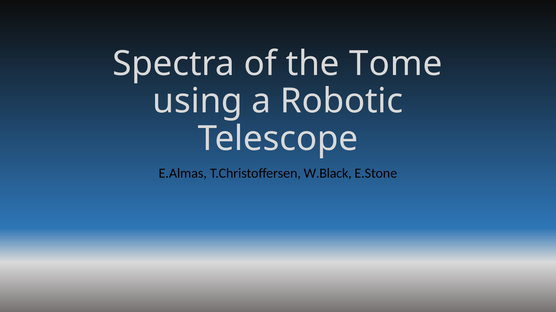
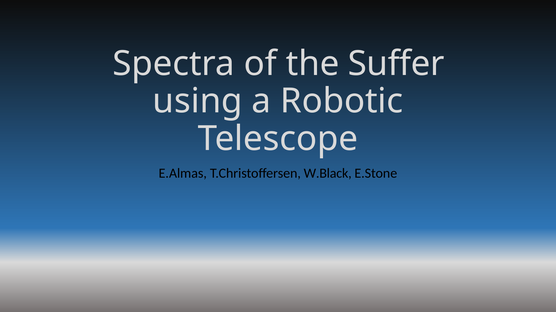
Tome: Tome -> Suffer (396, 64)
